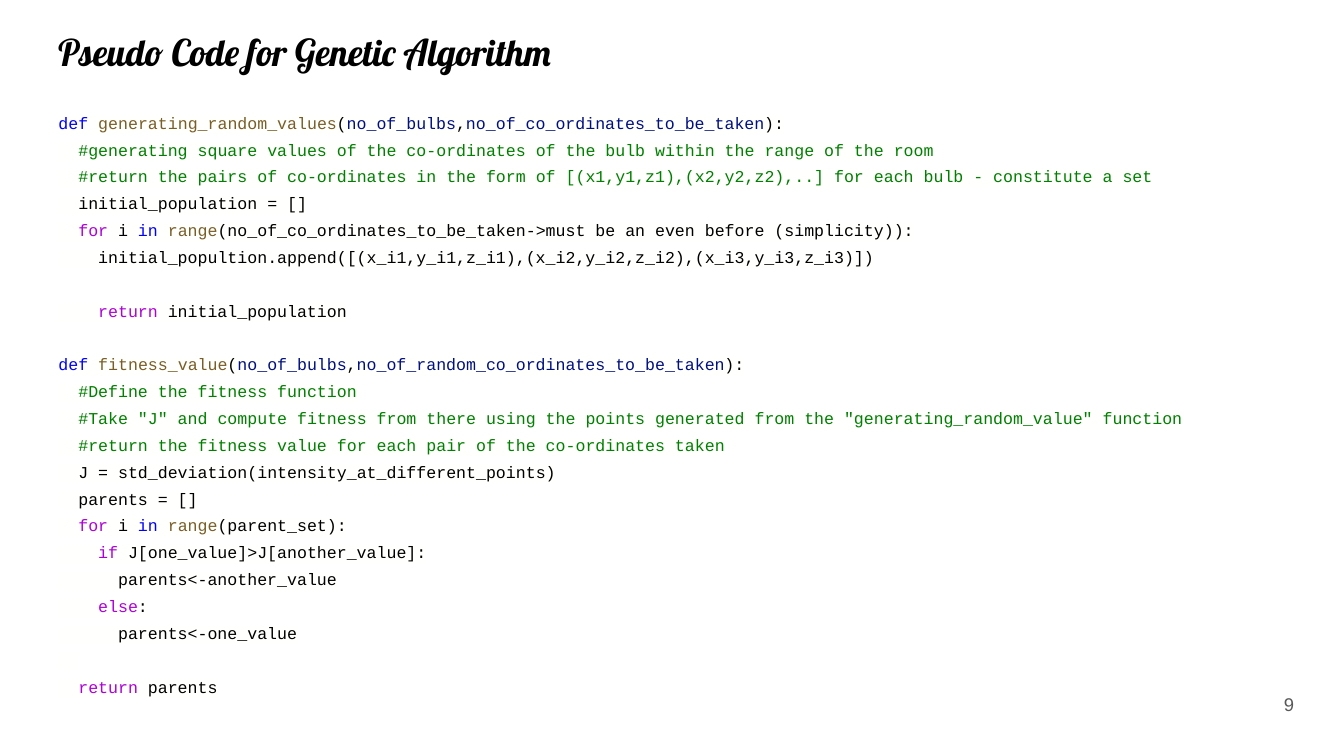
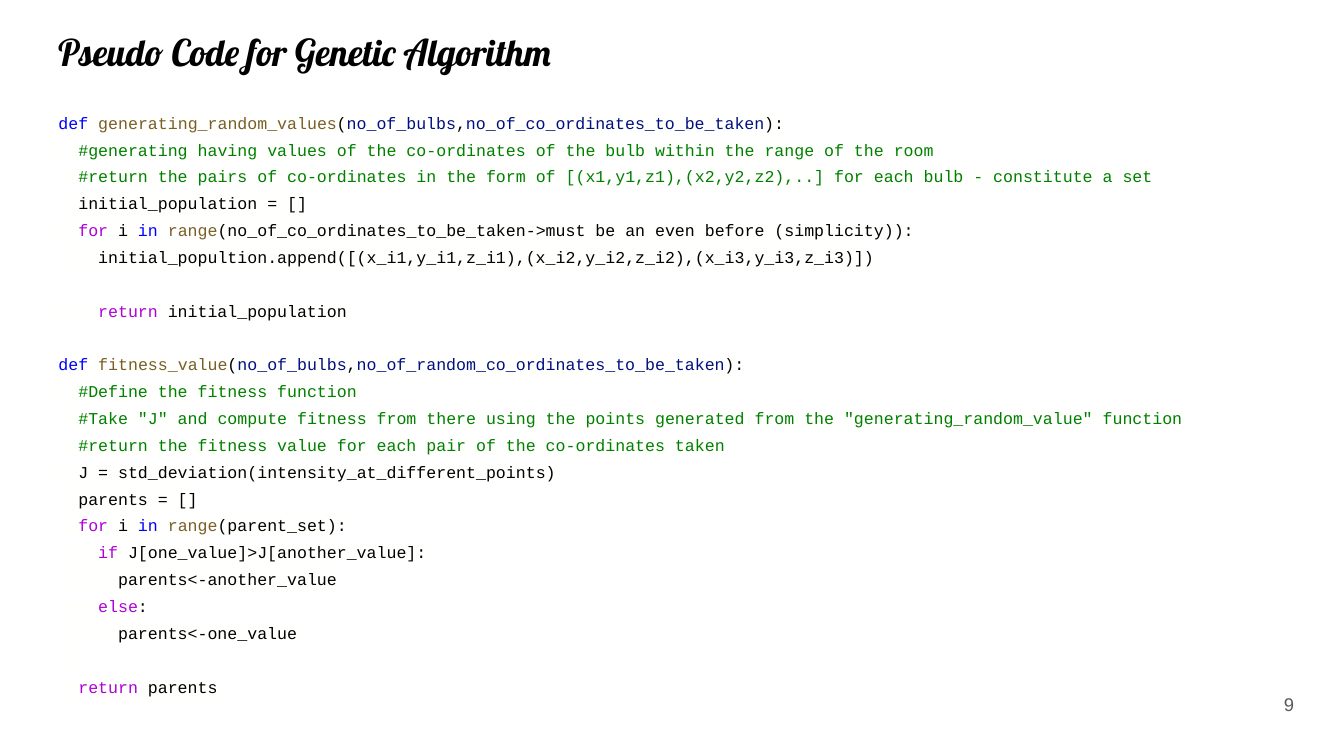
square: square -> having (227, 151)
